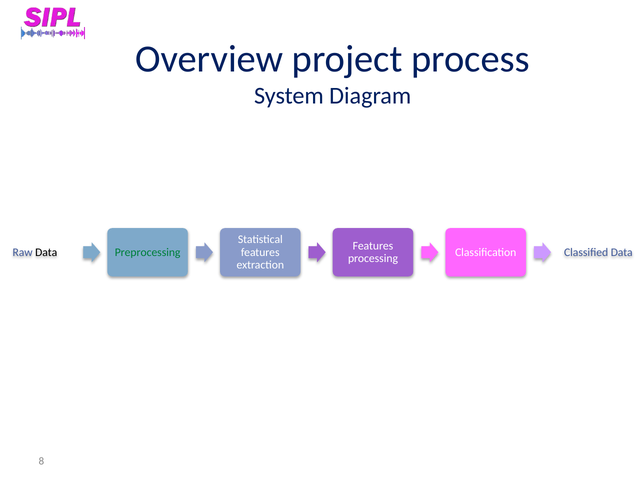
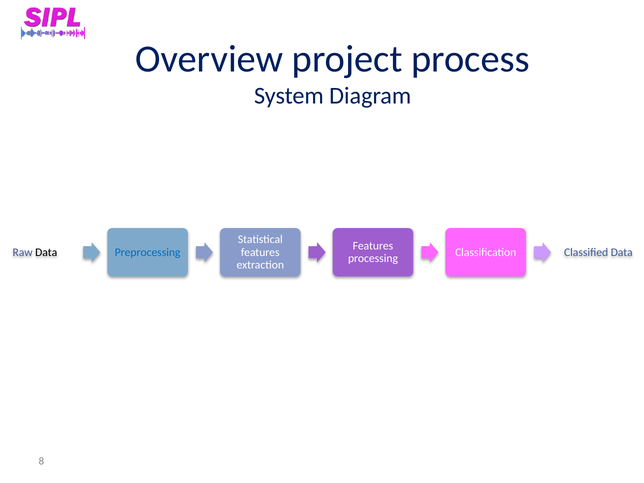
Preprocessing colour: green -> blue (148, 252)
